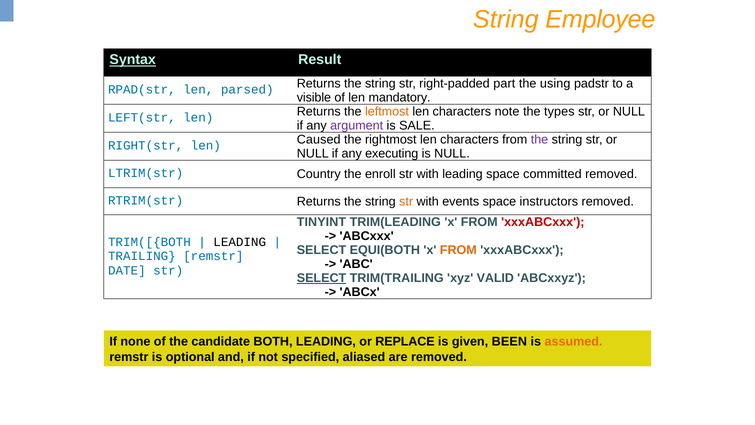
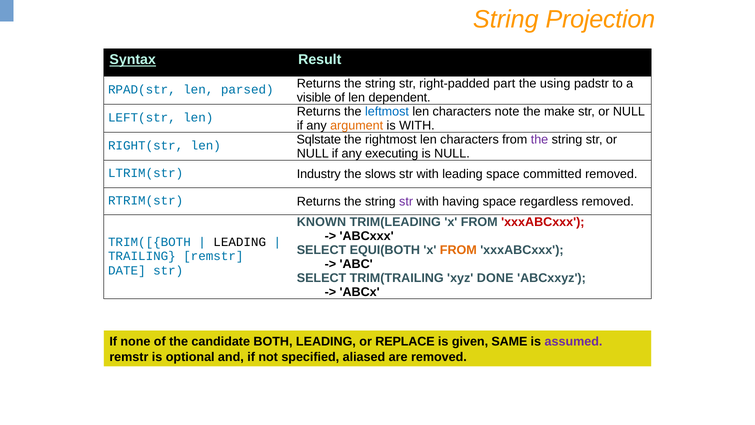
Employee: Employee -> Projection (600, 20)
mandatory: mandatory -> dependent (400, 97)
leftmost colour: orange -> blue (387, 111)
types: types -> make (559, 111)
argument colour: purple -> orange (357, 125)
is SALE: SALE -> WITH (417, 125)
Caused: Caused -> Sqlstate (319, 139)
Country: Country -> Industry (319, 174)
enroll: enroll -> slows (380, 174)
str colour: orange -> purple (406, 201)
events: events -> having (461, 201)
instructors: instructors -> regardless (549, 201)
TINYINT: TINYINT -> KNOWN (321, 222)
SELECT underline: present -> none (322, 278)
VALID: VALID -> DONE (495, 278)
BEEN: BEEN -> SAME (509, 342)
assumed colour: orange -> purple (574, 342)
